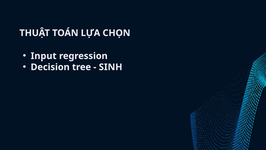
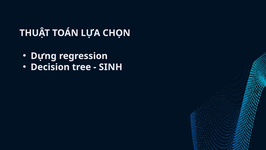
Input: Input -> Dựng (44, 56)
